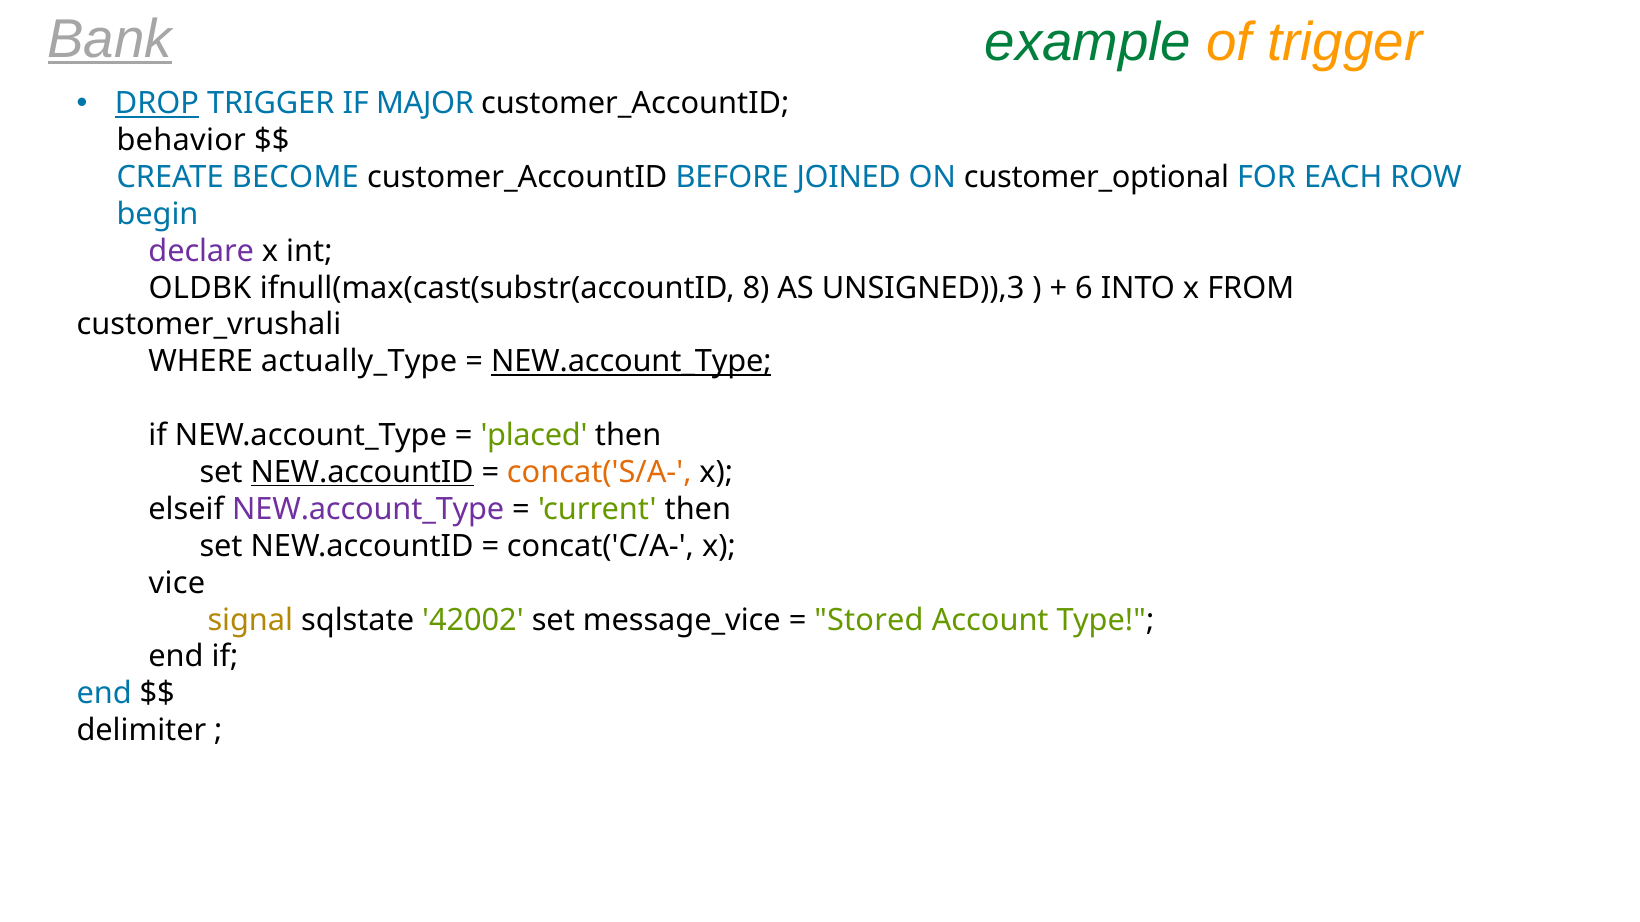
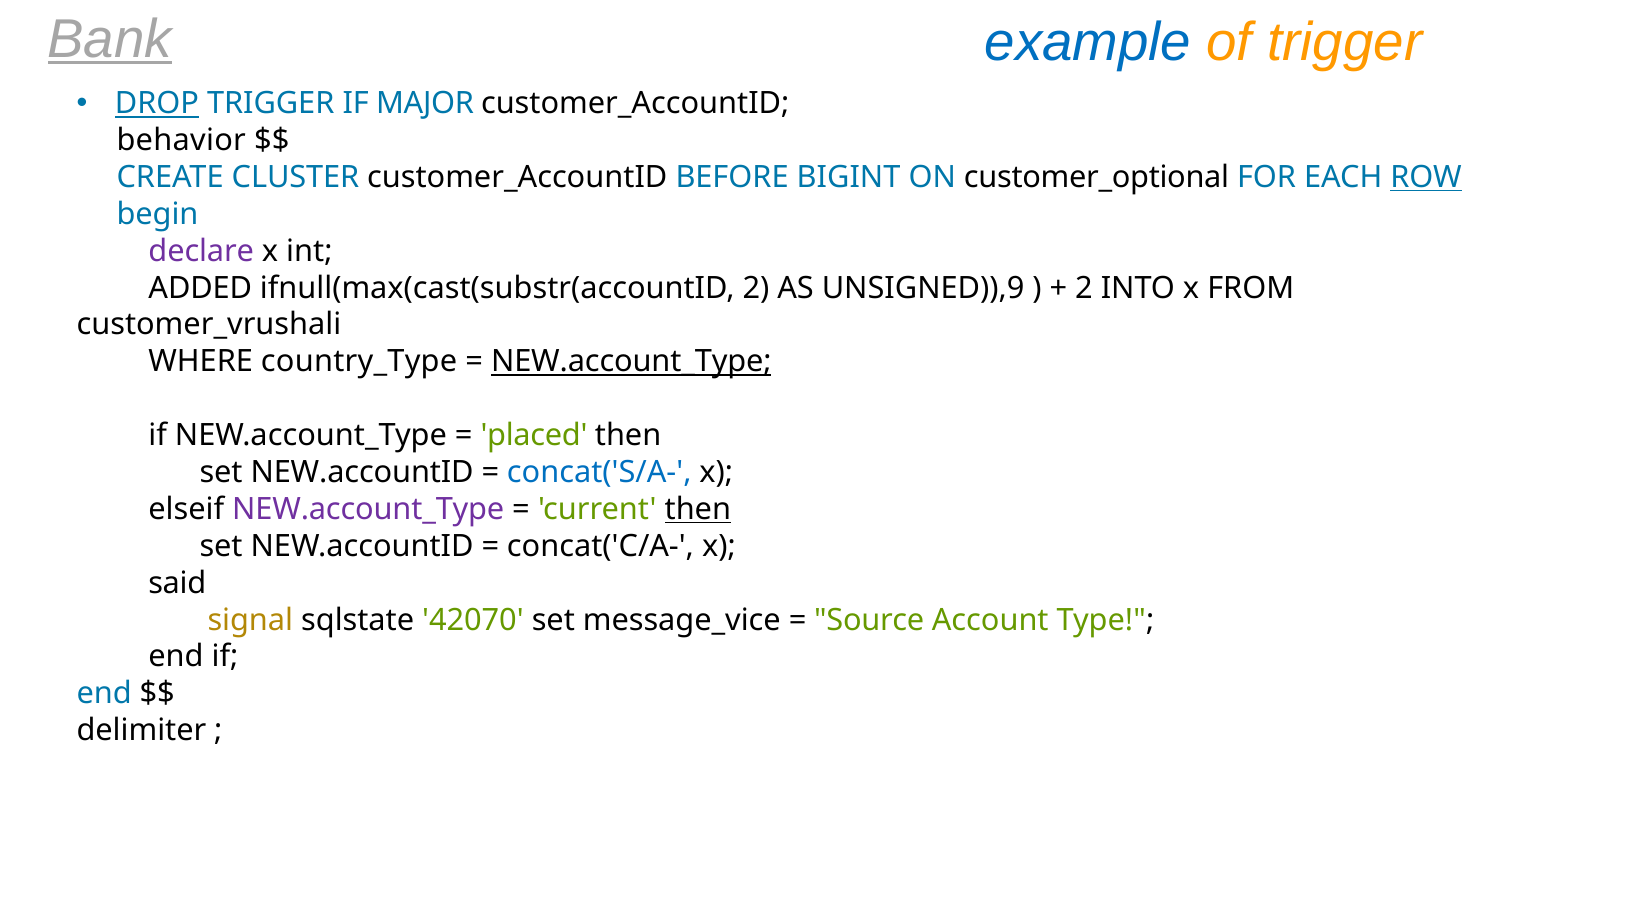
example colour: green -> blue (1088, 43)
BECOME: BECOME -> CLUSTER (296, 177)
JOINED: JOINED -> BIGINT (849, 177)
ROW underline: none -> present (1426, 177)
OLDBK: OLDBK -> ADDED (200, 288)
ifnull(max(cast(substr(accountID 8: 8 -> 2 (756, 288)
UNSIGNED)),3: UNSIGNED)),3 -> UNSIGNED)),9 (923, 288)
6: 6 -> 2 (1084, 288)
actually_Type: actually_Type -> country_Type (359, 362)
NEW.accountID underline: present -> none (362, 473)
concat('S/A- colour: orange -> blue (599, 473)
then underline: none -> present (698, 509)
vice: vice -> said (177, 583)
42002: 42002 -> 42070 (473, 620)
Stored: Stored -> Source (869, 620)
